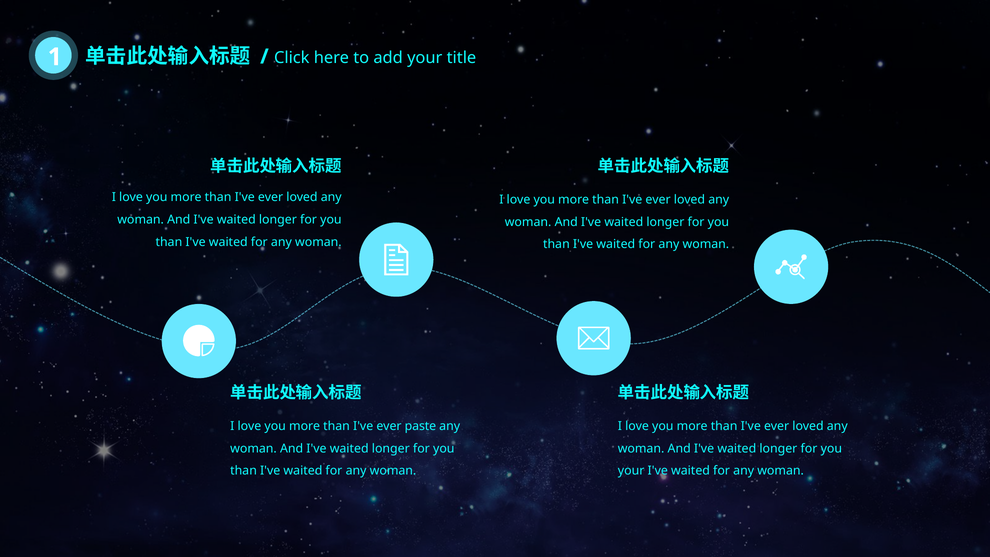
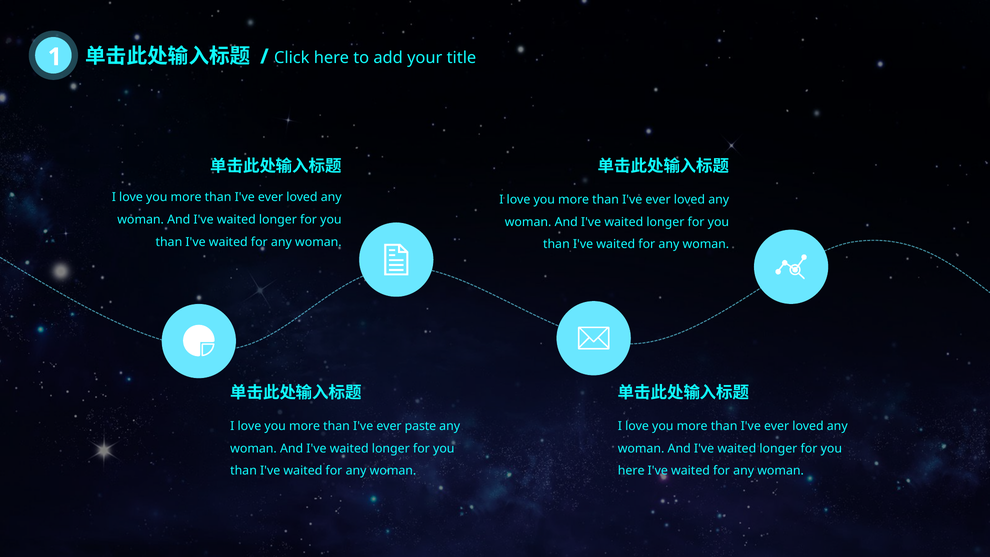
your: your -> here (631, 471)
